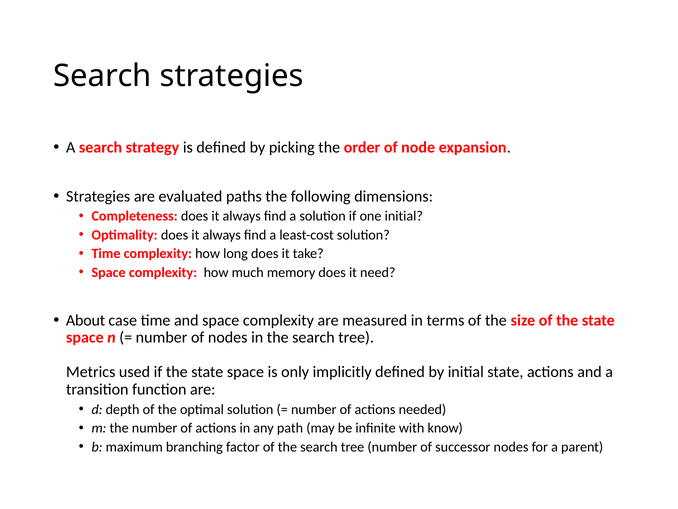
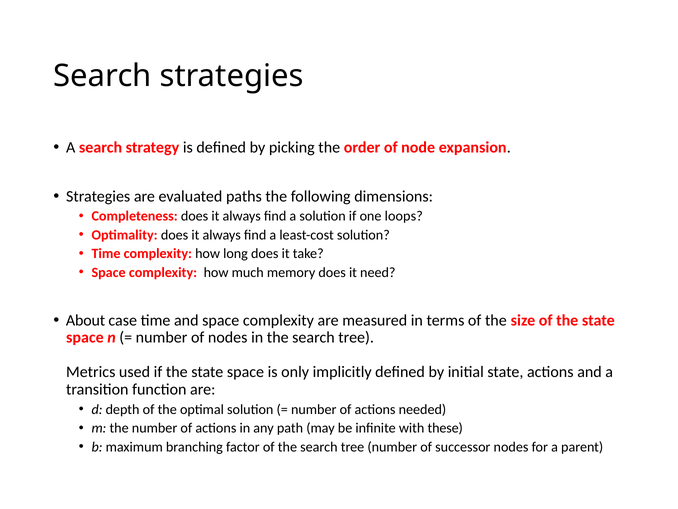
one initial: initial -> loops (404, 216)
know: know -> these (445, 428)
